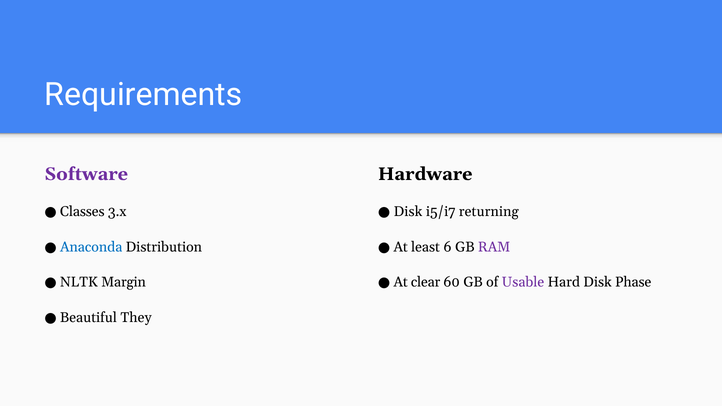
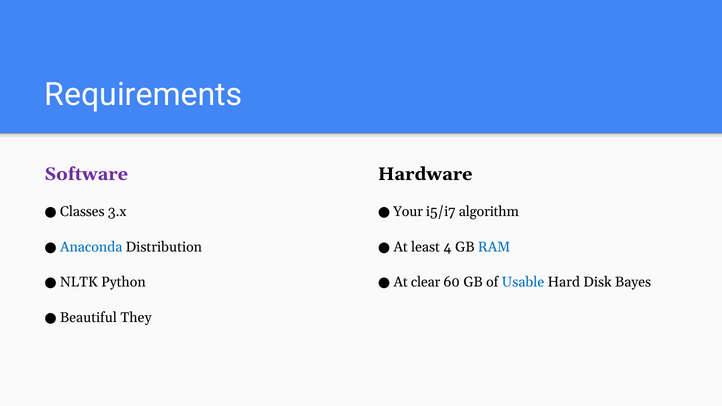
Disk: Disk -> Your (408, 212)
returning: returning -> algorithm (489, 212)
6: 6 -> 4 (448, 247)
RAM colour: purple -> blue (494, 247)
Margin: Margin -> Python (123, 282)
Usable colour: purple -> blue (523, 282)
Phase: Phase -> Bayes (633, 282)
